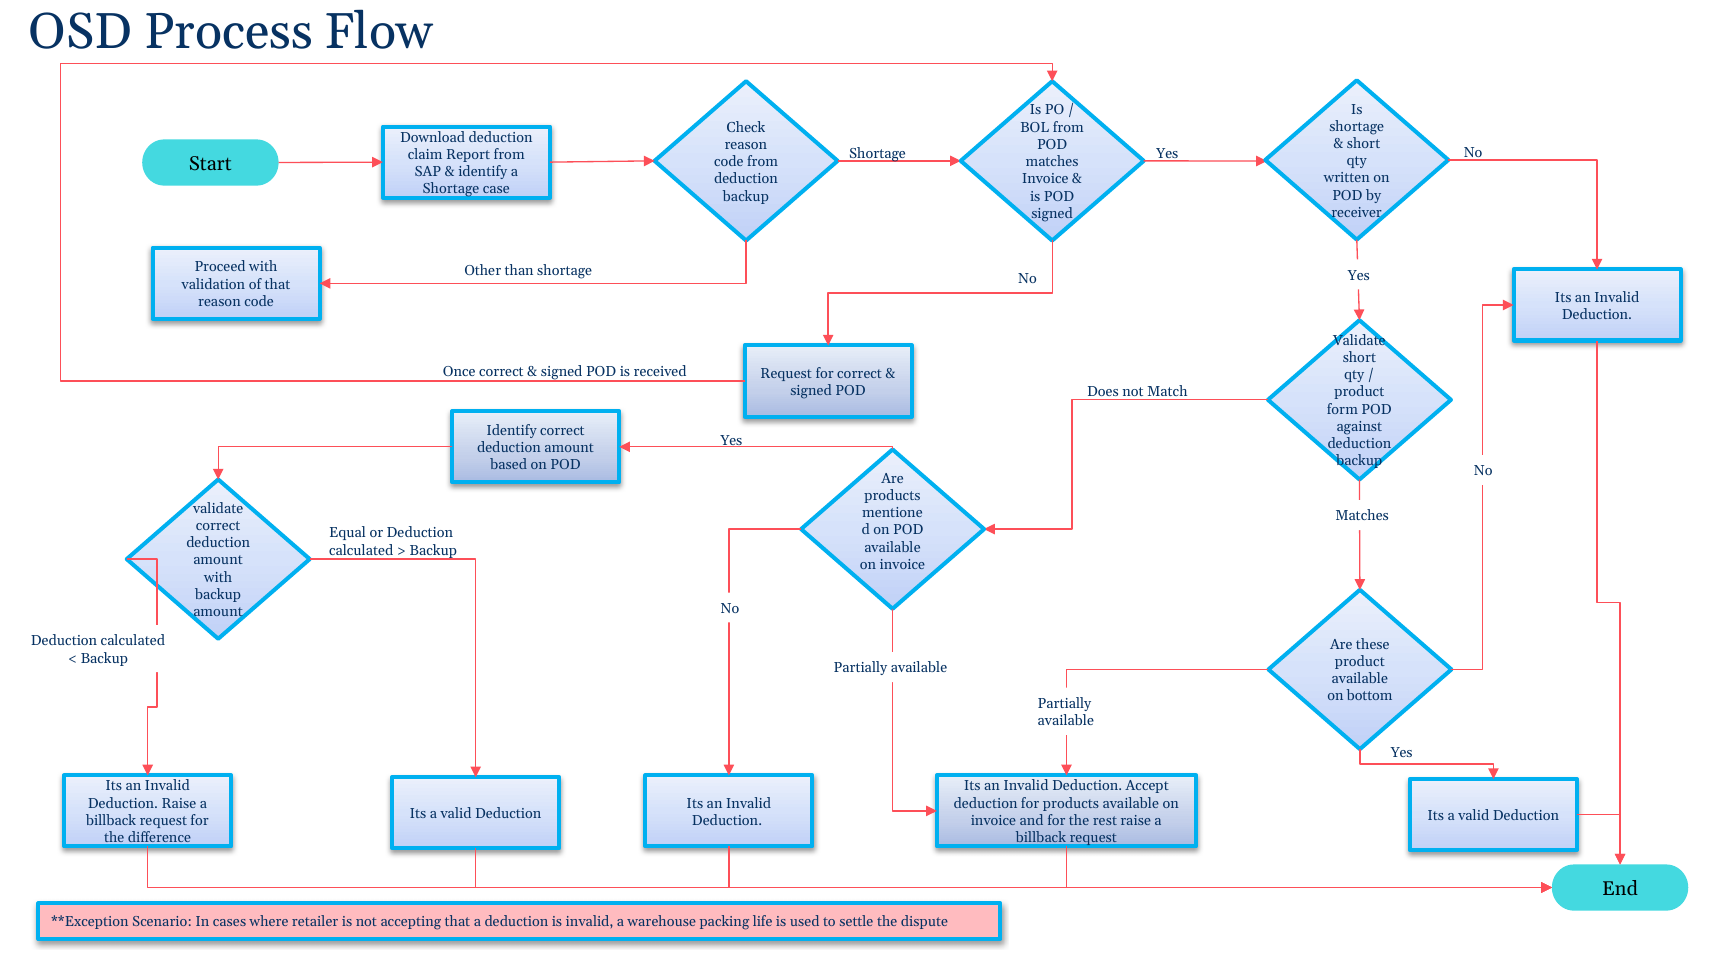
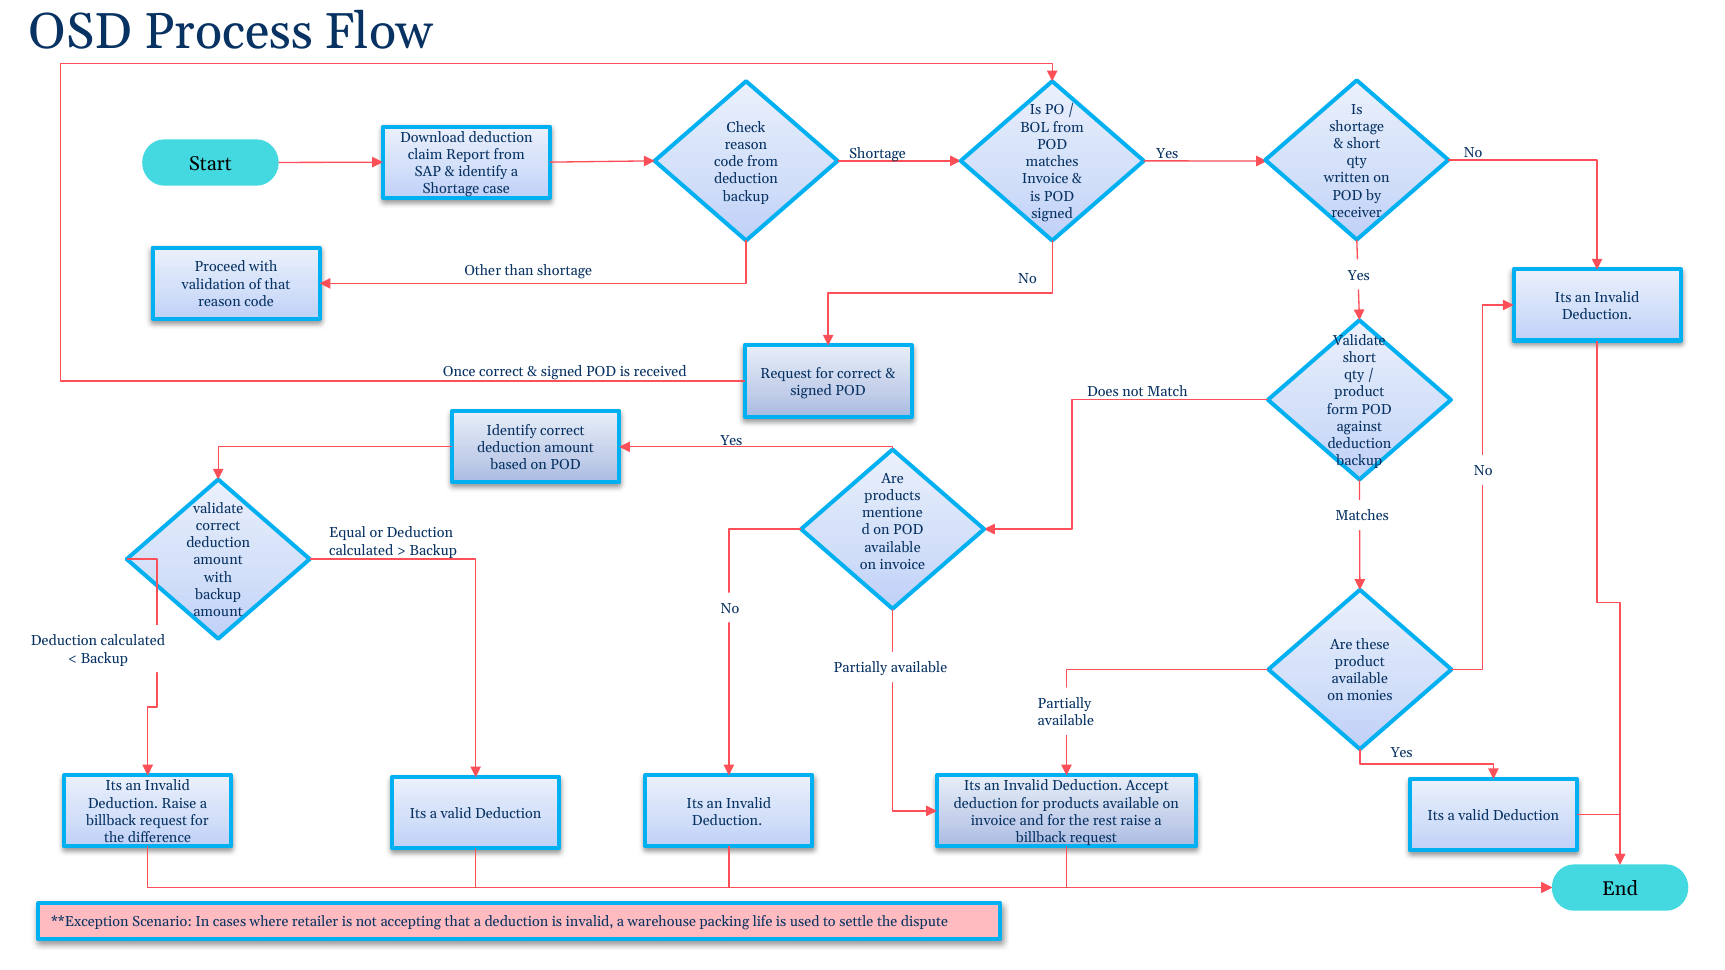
bottom: bottom -> monies (1370, 696)
